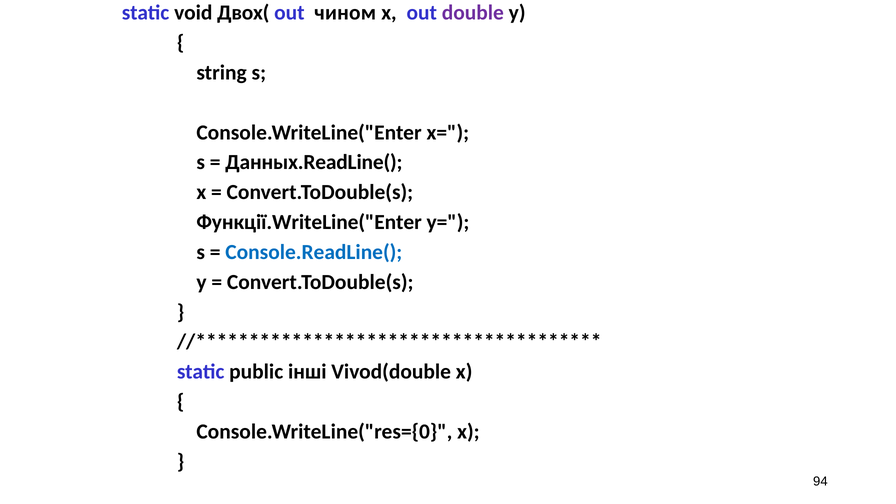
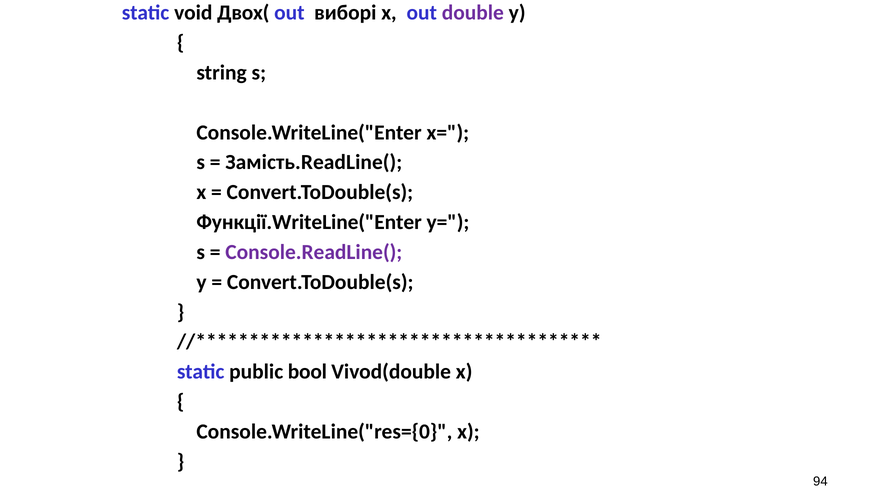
чином: чином -> виборі (345, 13)
Данных.ReadLine(: Данных.ReadLine( -> Замість.ReadLine( (314, 162)
Console.ReadLine( colour: blue -> purple (314, 252)
інші: інші -> bool (307, 372)
